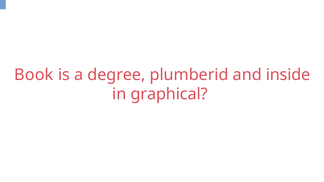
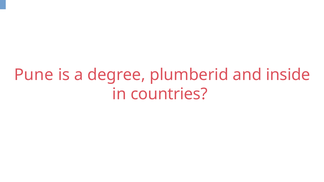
Book: Book -> Pune (34, 75)
graphical: graphical -> countries (169, 94)
